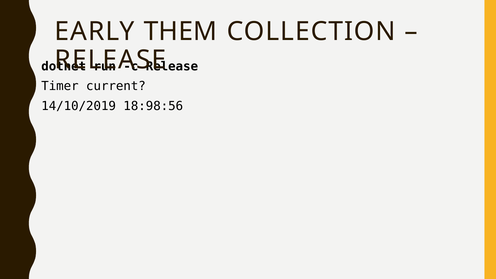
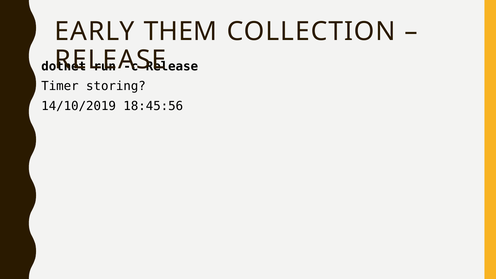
current: current -> storing (116, 86)
18:98:56: 18:98:56 -> 18:45:56 (153, 106)
